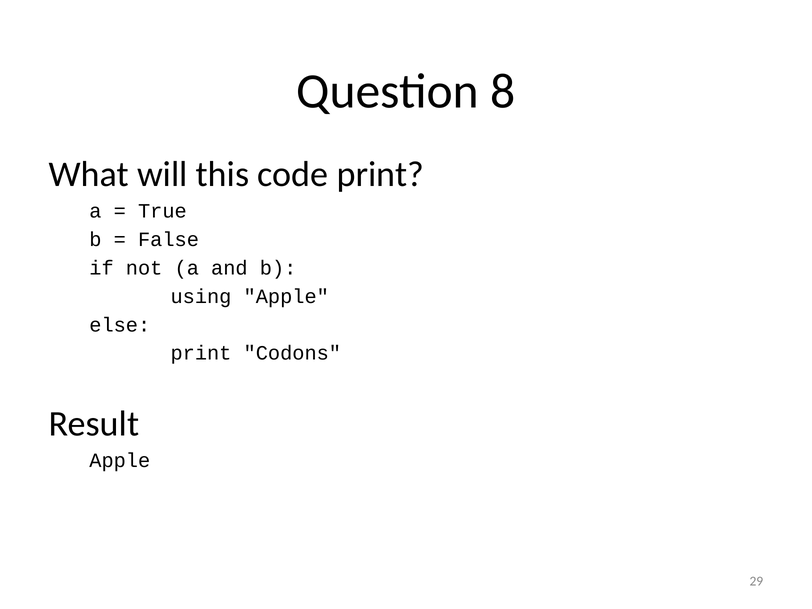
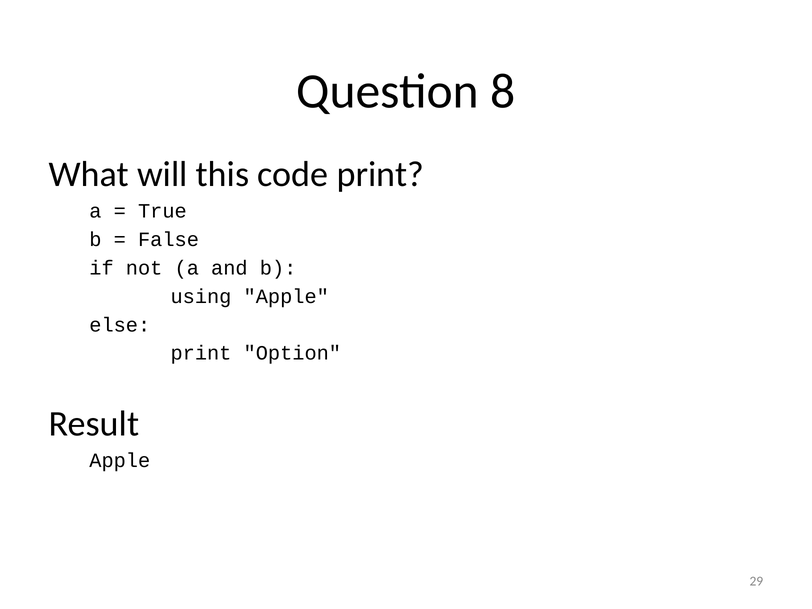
Codons: Codons -> Option (292, 353)
